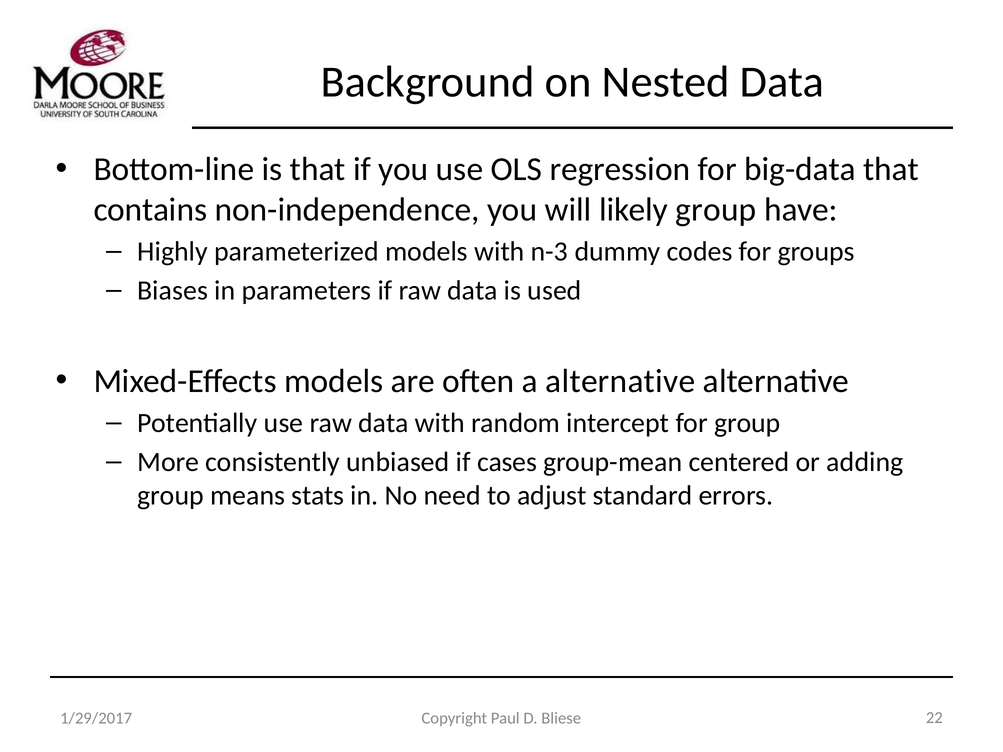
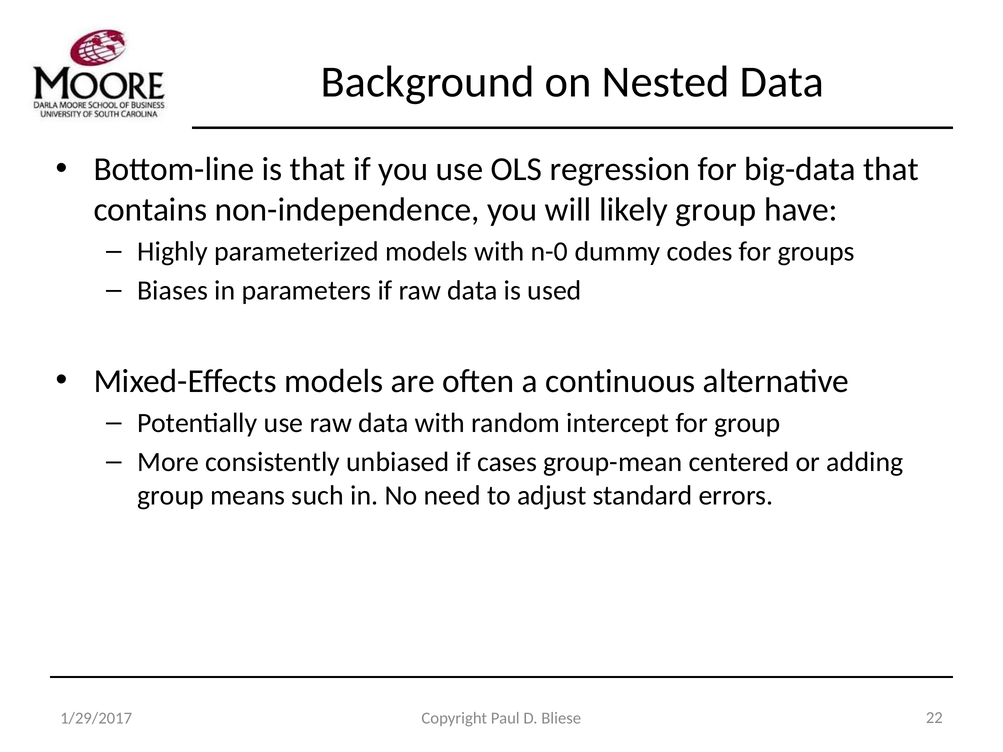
n-3: n-3 -> n-0 (549, 252)
a alternative: alternative -> continuous (621, 381)
stats: stats -> such (318, 496)
